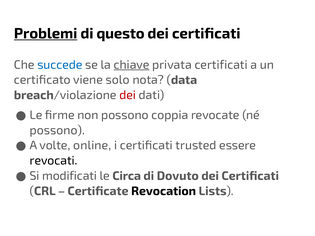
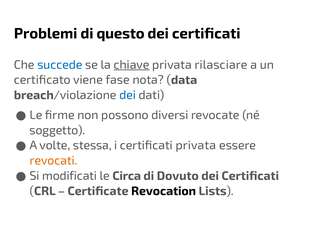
Problemi underline: present -> none (46, 34)
privata certificati: certificati -> rilasciare (221, 65)
solo: solo -> fase (118, 80)
dei colour: red -> blue (128, 95)
coppia: coppia -> diversi (170, 115)
possono: possono -> soggetto (57, 130)
online: online -> stessa (92, 146)
certificati trusted: trusted -> privata (196, 146)
revocati colour: black -> orange (54, 161)
